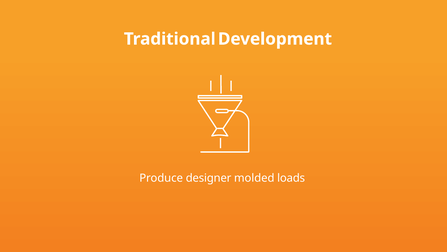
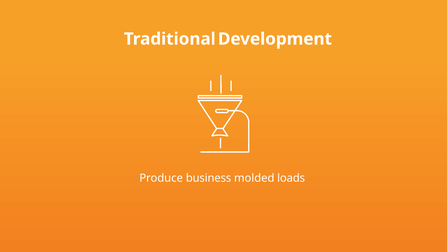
designer: designer -> business (209, 178)
